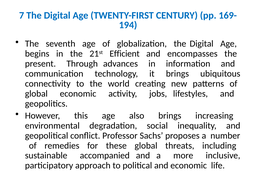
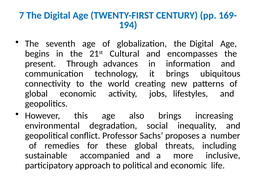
Efficient: Efficient -> Cultural (125, 54)
